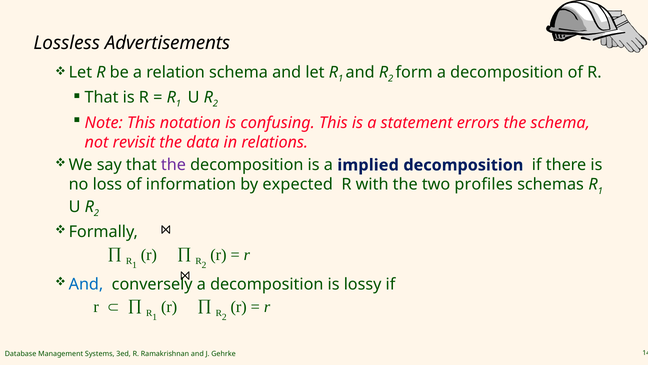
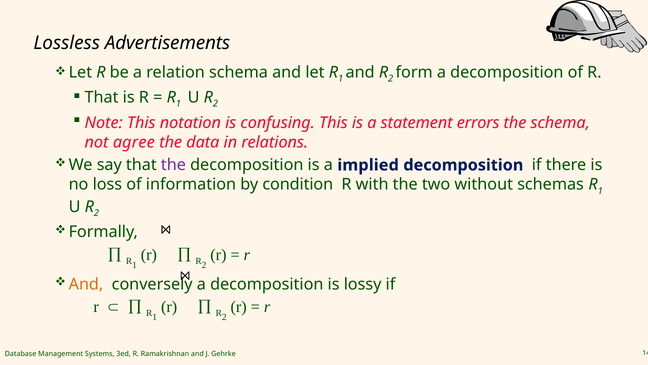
revisit: revisit -> agree (134, 142)
expected: expected -> condition (298, 184)
profiles: profiles -> without (484, 184)
And colour: blue -> orange (86, 284)
